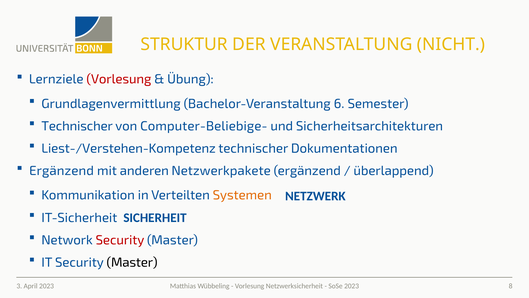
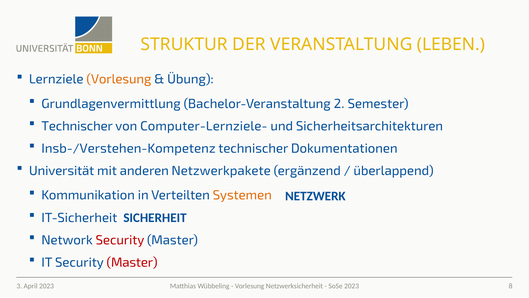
NICHT: NICHT -> LEBEN (451, 44)
Vorlesung colour: red -> orange (119, 79)
6: 6 -> 2 (339, 104)
Computer-Beliebige-: Computer-Beliebige- -> Computer-Lernziele- (204, 126)
Liest-/Verstehen-Kompetenz: Liest-/Verstehen-Kompetenz -> Insb-/Verstehen-Kompetenz (128, 148)
Ergänzend: Ergänzend -> Universität (62, 171)
Master colour: black -> red (132, 262)
